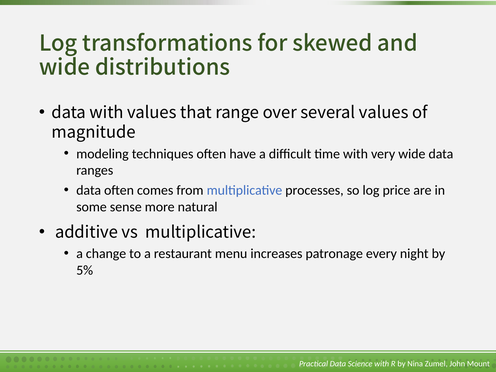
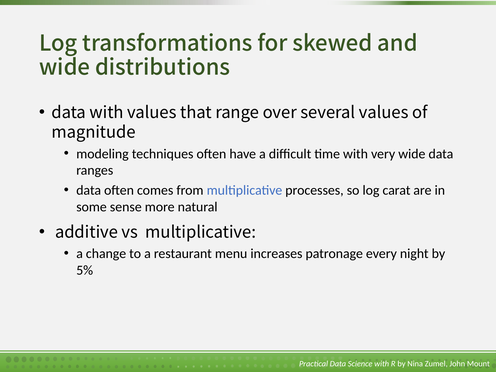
price: price -> carat (397, 190)
